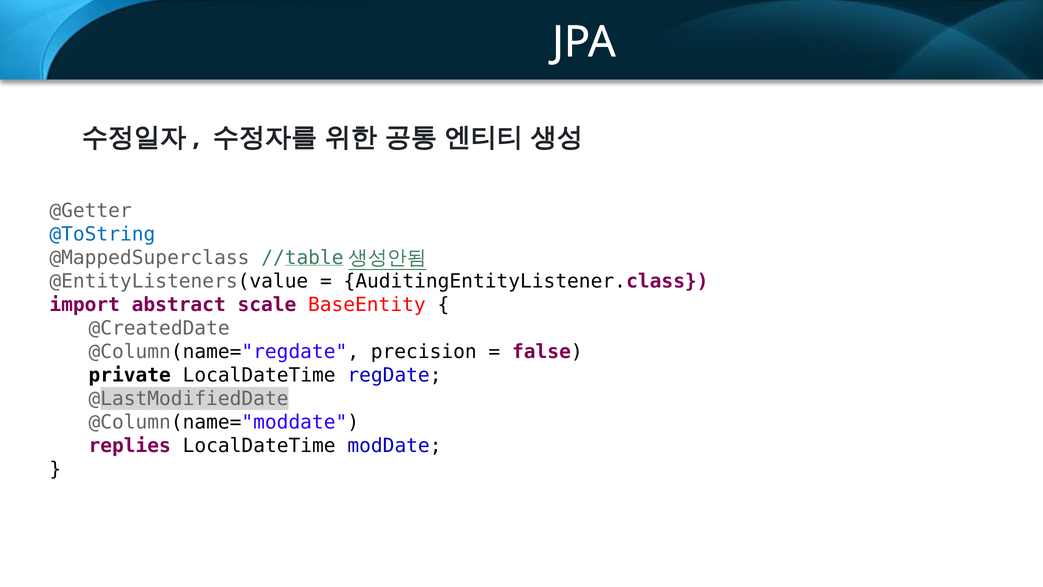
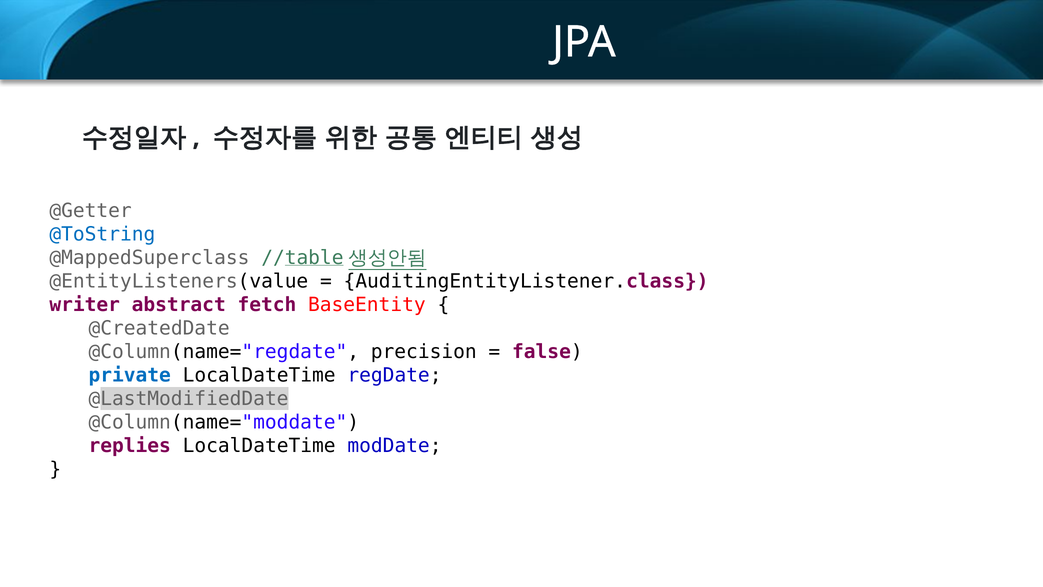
import: import -> writer (85, 305)
scale: scale -> fetch (267, 305)
private colour: black -> blue (130, 375)
